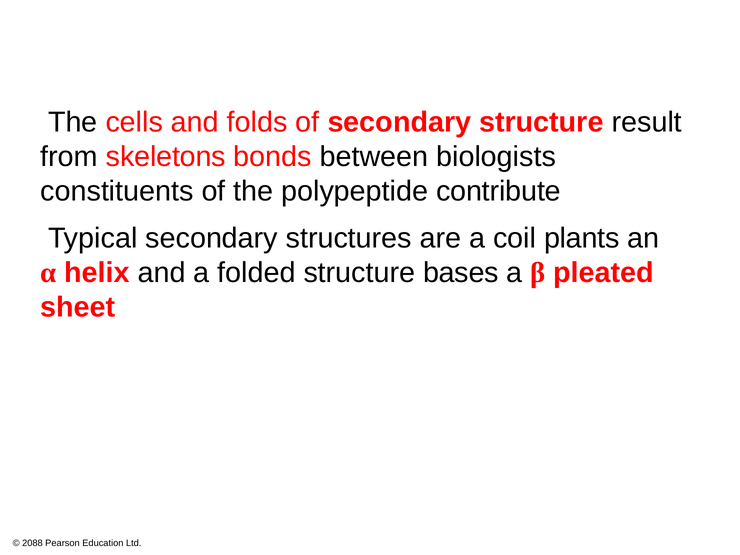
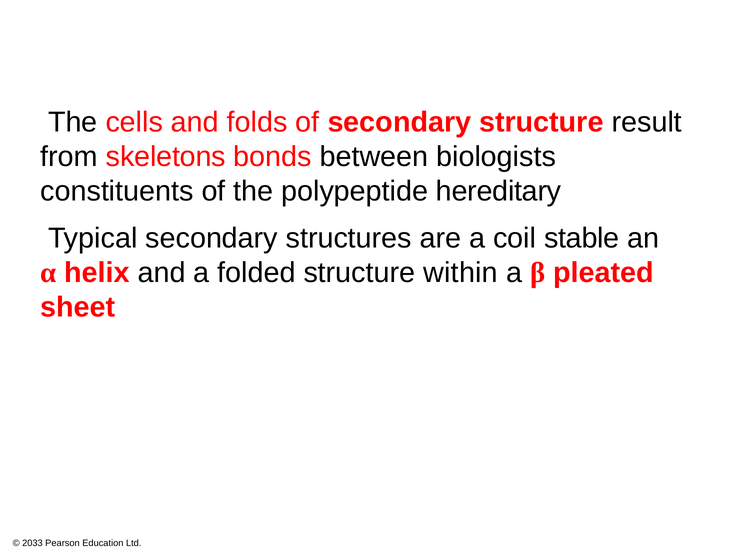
contribute: contribute -> hereditary (499, 191)
plants: plants -> stable (582, 238)
bases: bases -> within (461, 273)
2088: 2088 -> 2033 (32, 543)
